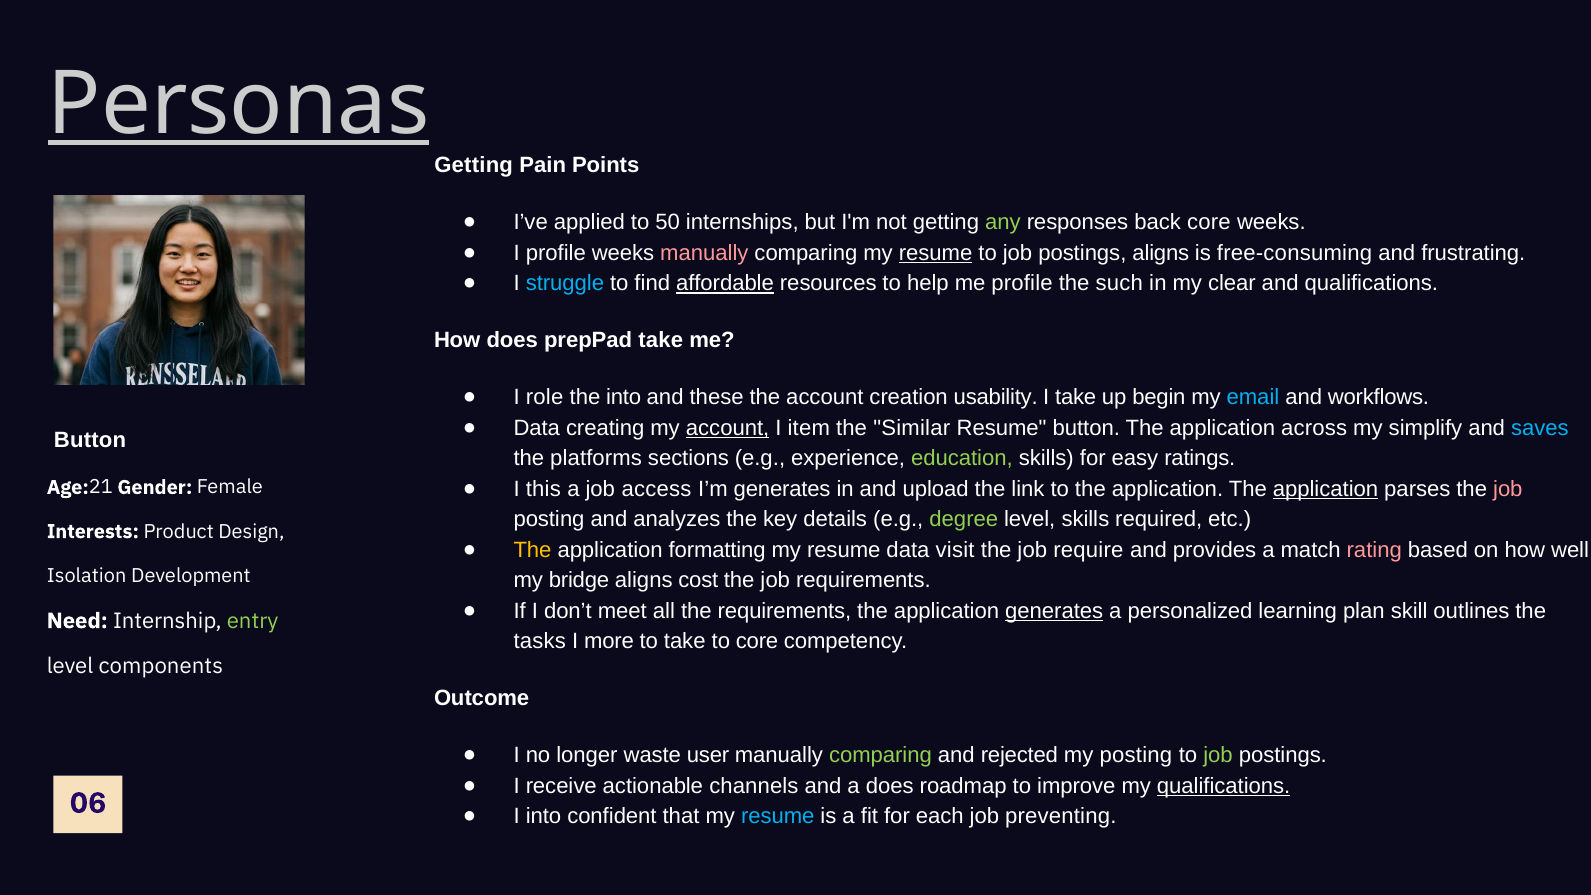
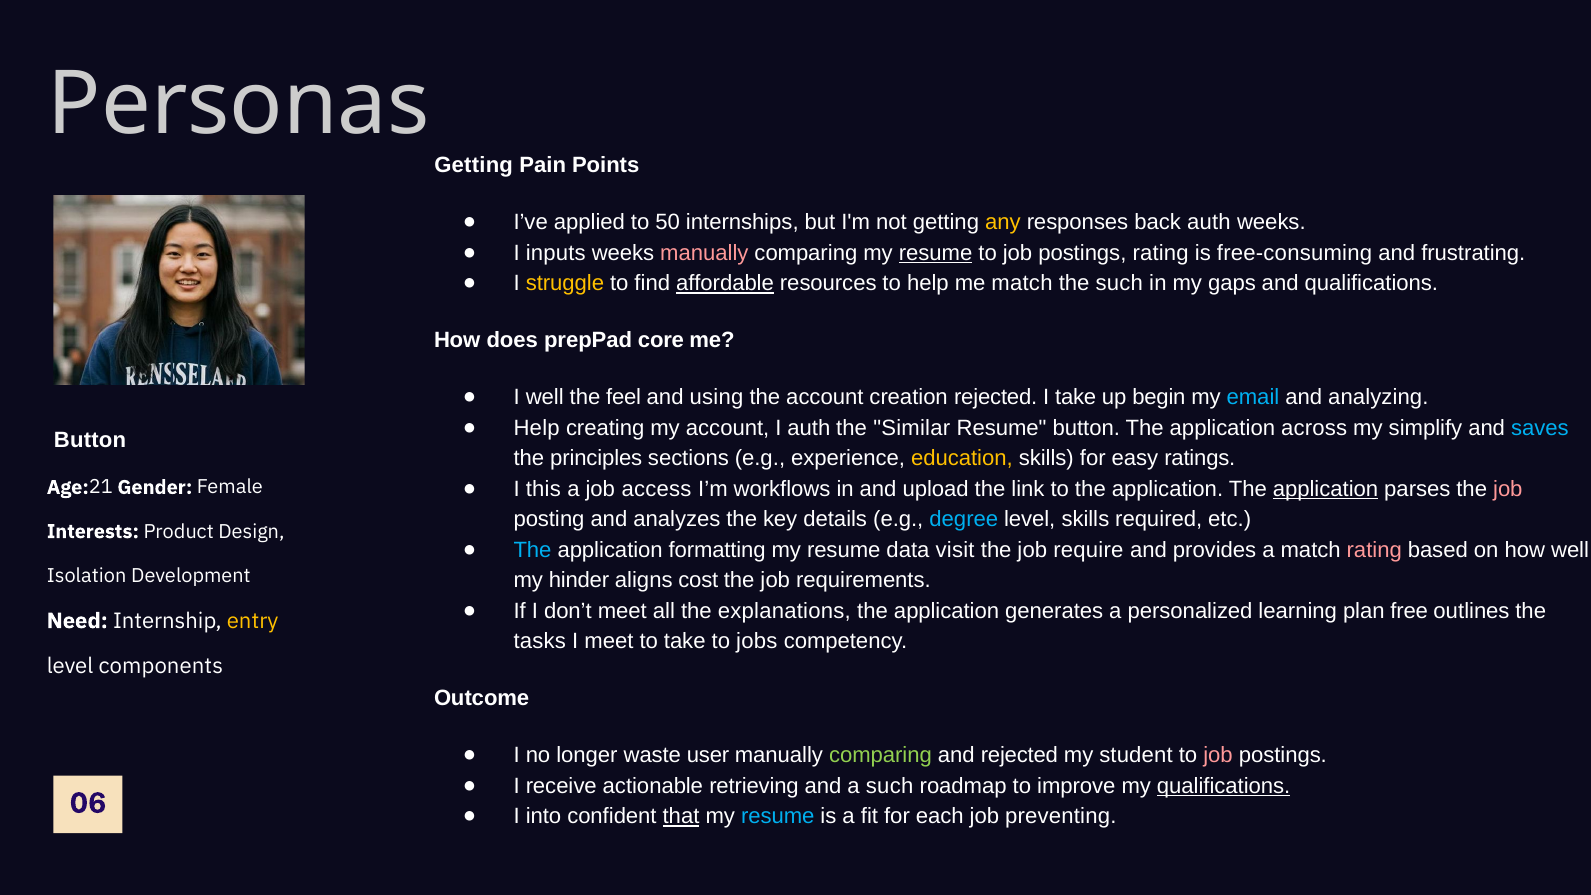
Personas underline: present -> none (239, 105)
any colour: light green -> yellow (1003, 222)
back core: core -> auth (1209, 222)
I profile: profile -> inputs (556, 253)
postings aligns: aligns -> rating (1161, 253)
struggle colour: light blue -> yellow (565, 283)
me profile: profile -> match (1022, 283)
clear: clear -> gaps (1232, 283)
prepPad take: take -> core (661, 340)
I role: role -> well (545, 397)
the into: into -> feel (624, 397)
these: these -> using (717, 397)
creation usability: usability -> rejected (996, 397)
workflows: workflows -> analyzing (1378, 397)
Data: Data -> Help (537, 428)
account underline: present -> none (728, 428)
I item: item -> auth (809, 428)
platforms: platforms -> principles (596, 458)
education colour: light green -> yellow (962, 458)
I’m generates: generates -> workflows (782, 489)
degree colour: light green -> light blue (964, 519)
The colour: yellow -> light blue (532, 550)
bridge: bridge -> hinder (579, 580)
the requirements: requirements -> explanations (784, 611)
generates underline: present -> none (1054, 611)
skill: skill -> free (1409, 611)
entry colour: light green -> yellow (253, 621)
I more: more -> meet (609, 642)
to core: core -> jobs (757, 642)
my posting: posting -> student (1136, 756)
job colour: light green -> pink (1218, 756)
channels: channels -> retrieving (754, 786)
a does: does -> such (890, 786)
that underline: none -> present (681, 817)
